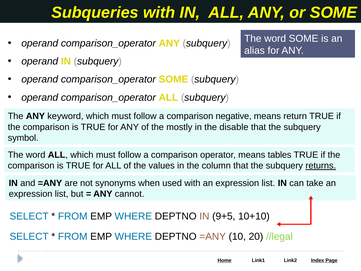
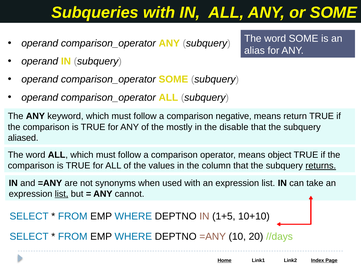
symbol: symbol -> aliased (23, 138)
tables: tables -> object (280, 155)
list underline: none -> present (62, 194)
9+5: 9+5 -> 1+5 (224, 216)
//legal: //legal -> //days (279, 236)
